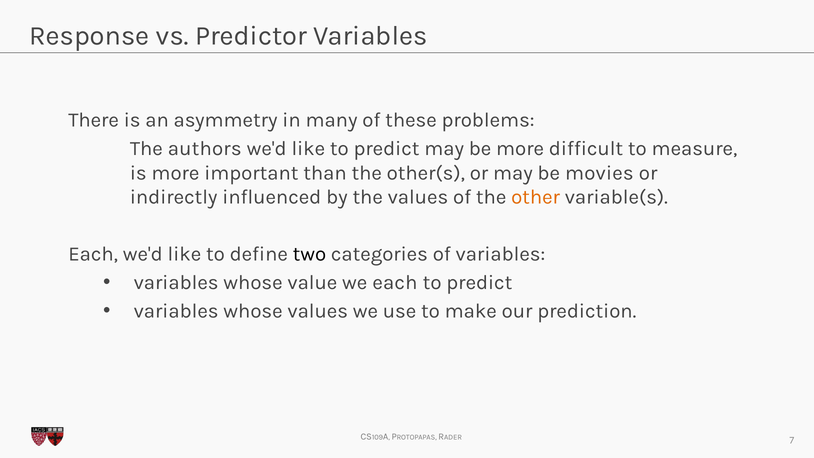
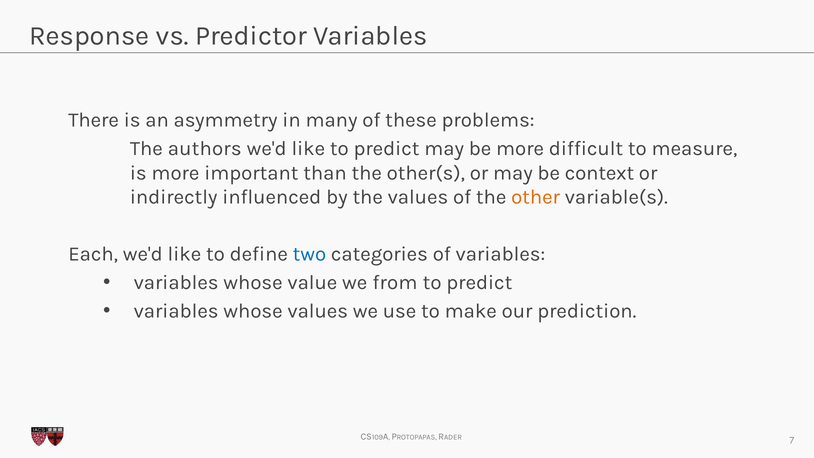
movies: movies -> context (600, 173)
two colour: black -> blue (309, 254)
we each: each -> from (395, 283)
